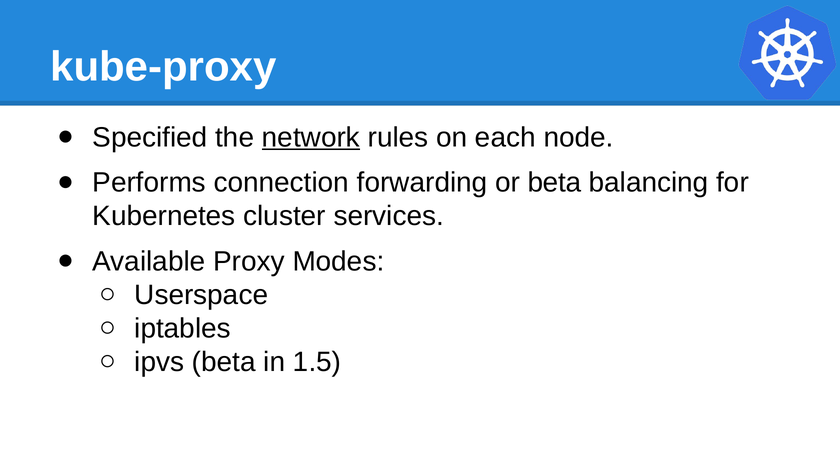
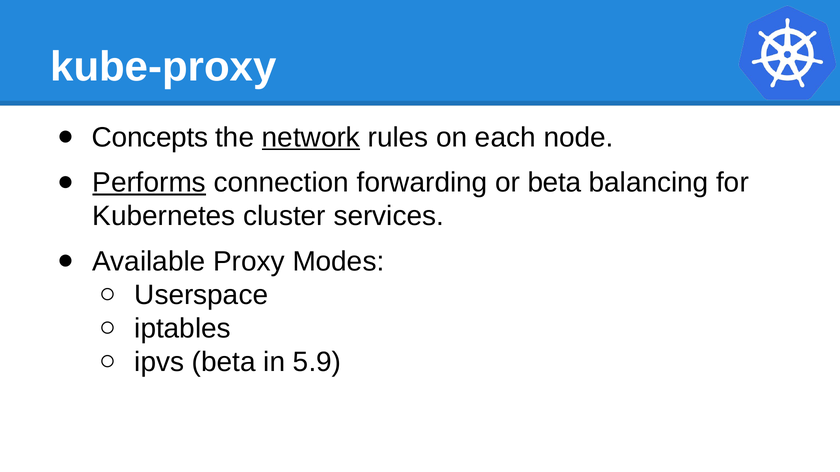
Specified: Specified -> Concepts (150, 137)
Performs underline: none -> present (149, 183)
1.5: 1.5 -> 5.9 (317, 362)
